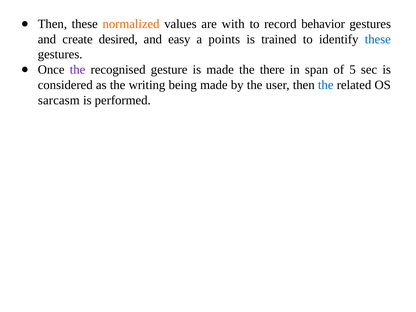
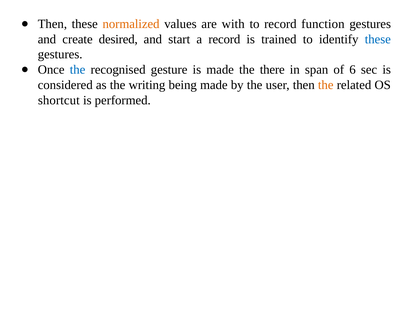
behavior: behavior -> function (323, 24)
easy: easy -> start (179, 39)
a points: points -> record (224, 39)
the colour: purple -> blue (78, 70)
5: 5 -> 6 (353, 70)
the colour: blue -> orange (326, 85)
sarcasm: sarcasm -> shortcut (59, 100)
